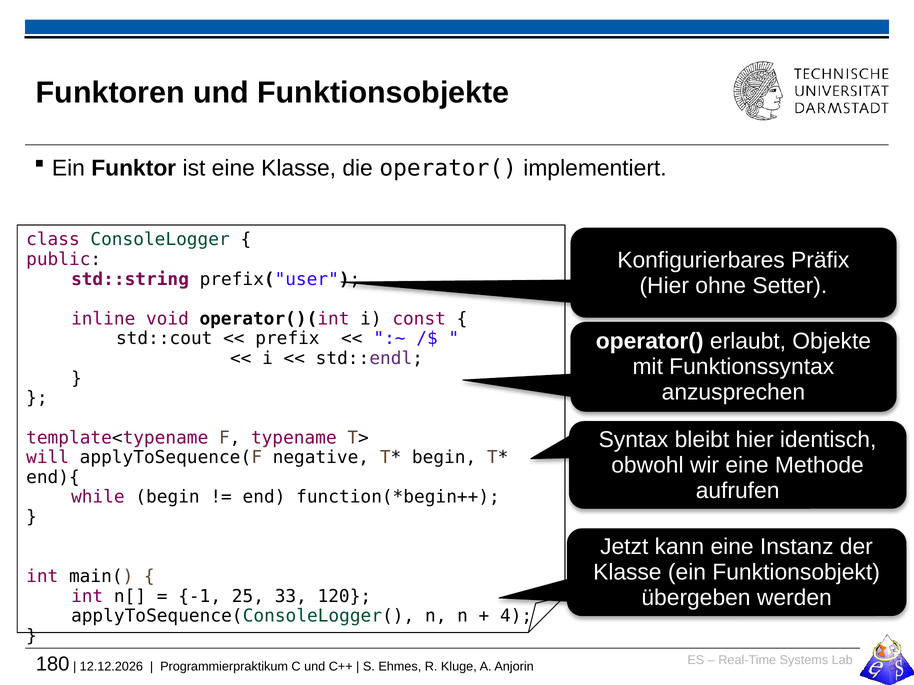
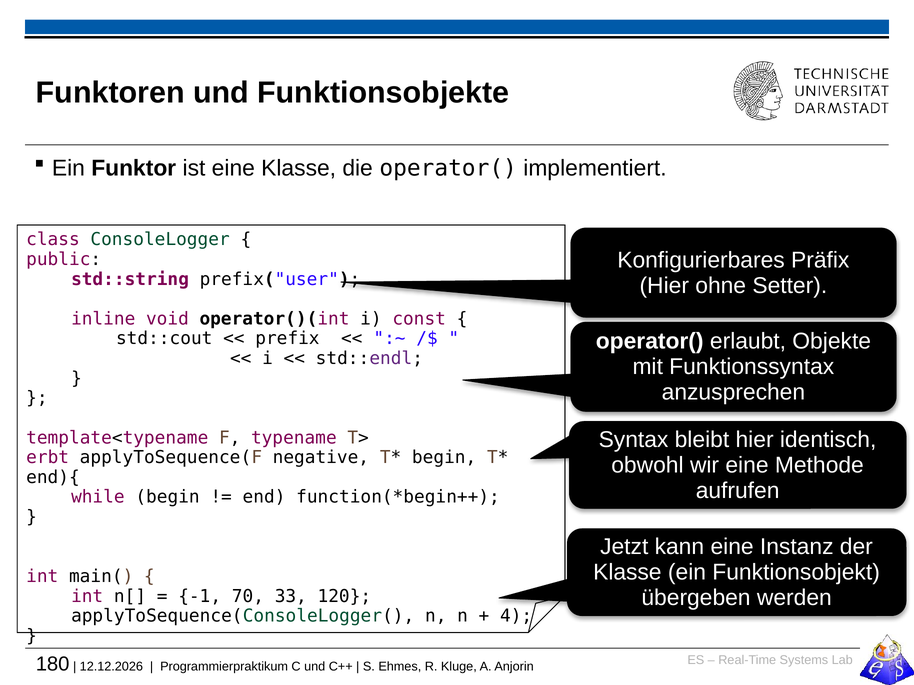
will: will -> erbt (48, 458)
25: 25 -> 70 (248, 597)
